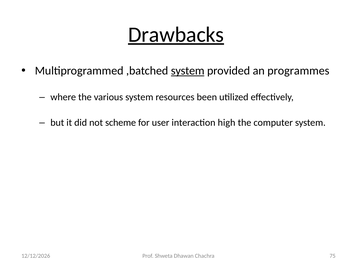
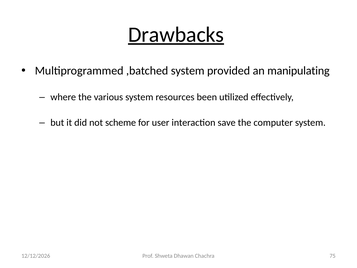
system underline: present -> none (188, 71)
programmes: programmes -> manipulating (298, 71)
high: high -> save (227, 123)
